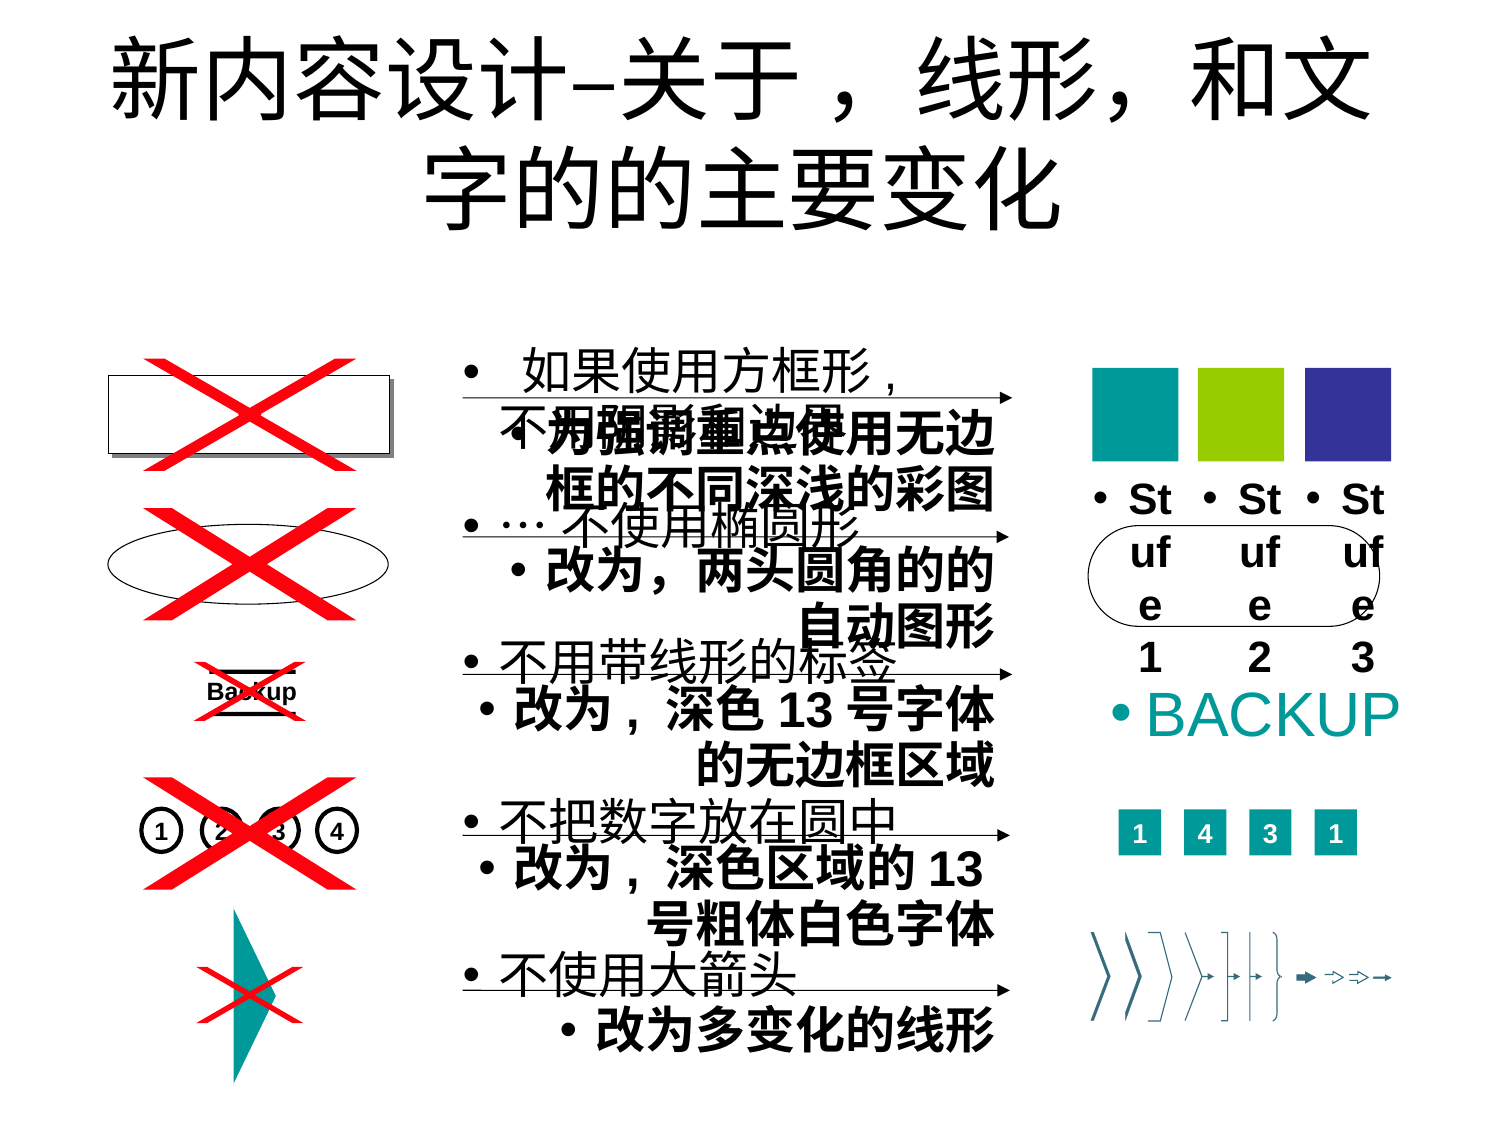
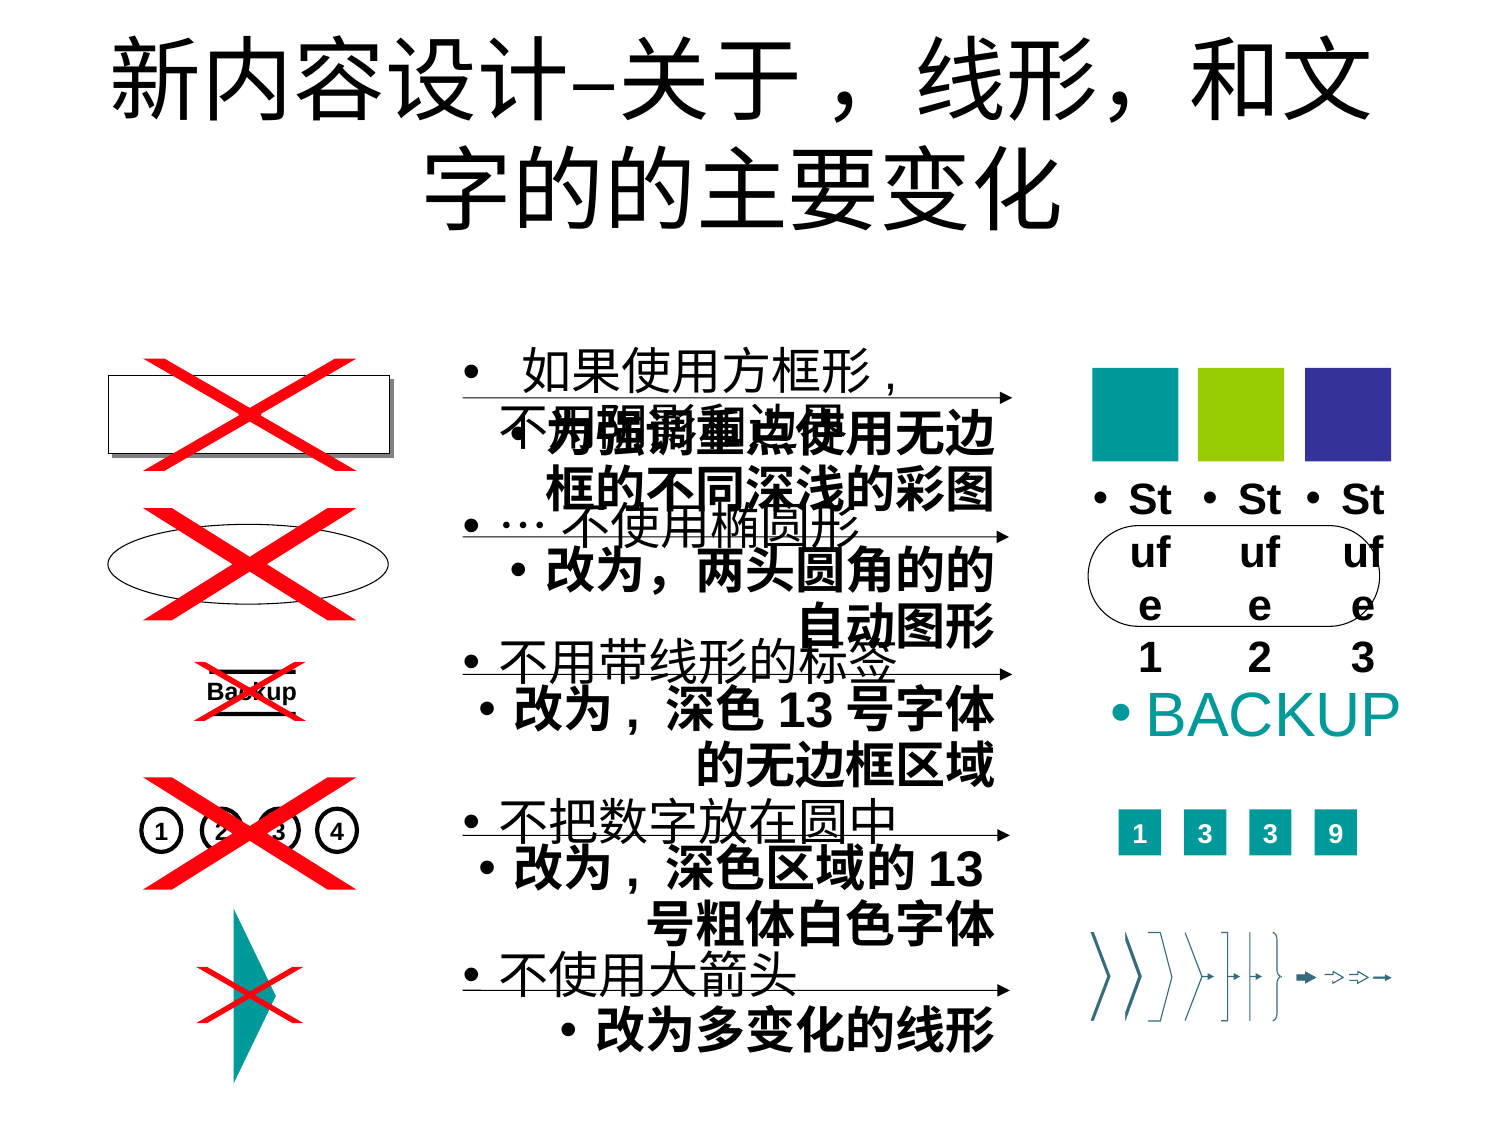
1 4: 4 -> 3 (1205, 834)
3 1: 1 -> 9 (1336, 834)
